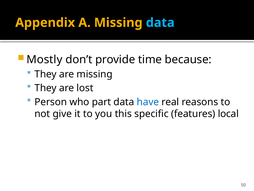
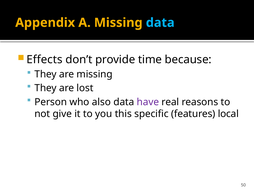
Mostly: Mostly -> Effects (44, 59)
part: part -> also (101, 102)
have colour: blue -> purple (148, 102)
